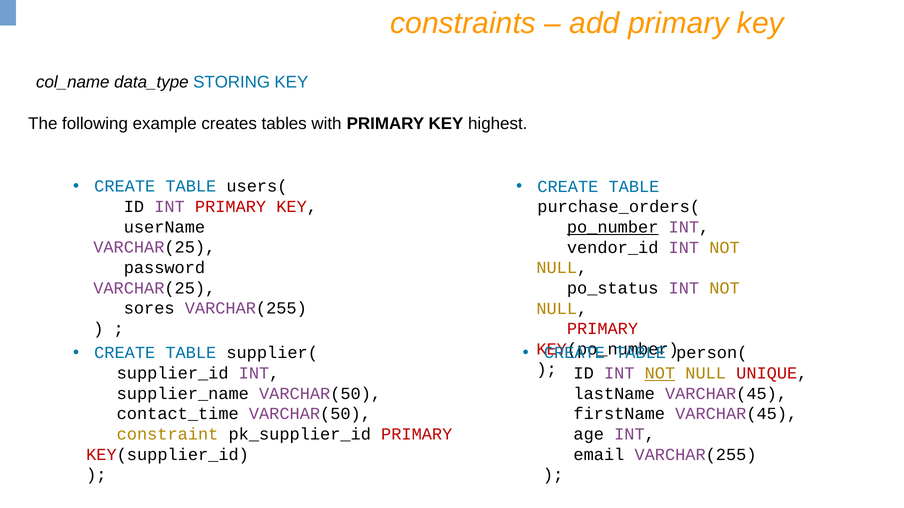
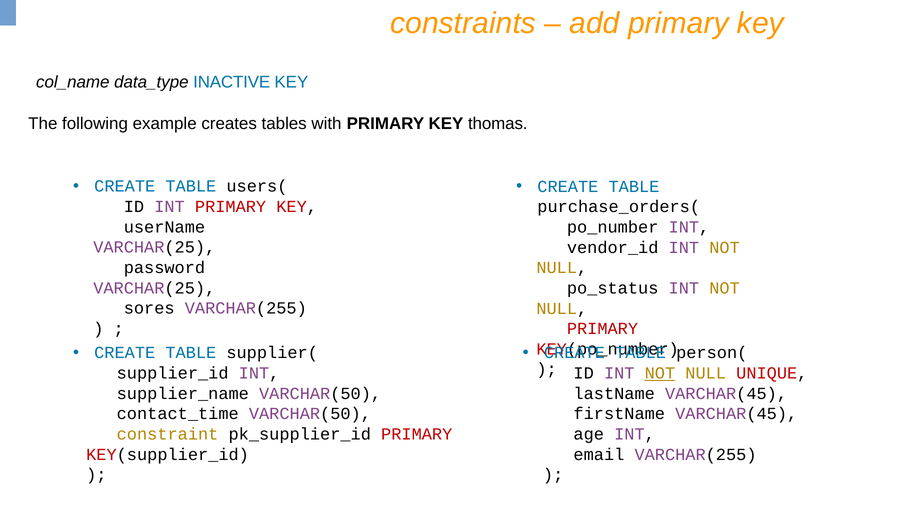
STORING: STORING -> INACTIVE (232, 82)
highest: highest -> thomas (498, 124)
po_number underline: present -> none (613, 227)
